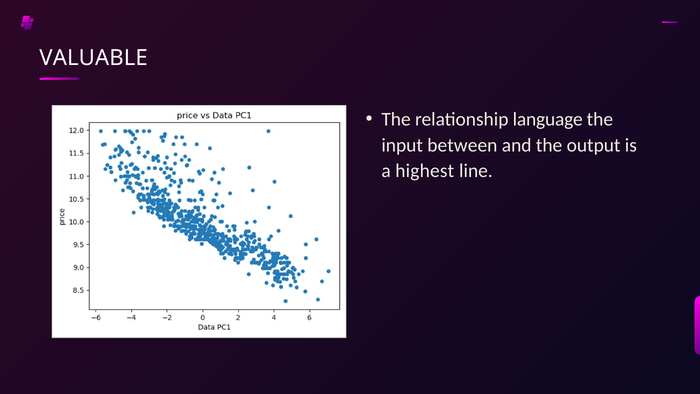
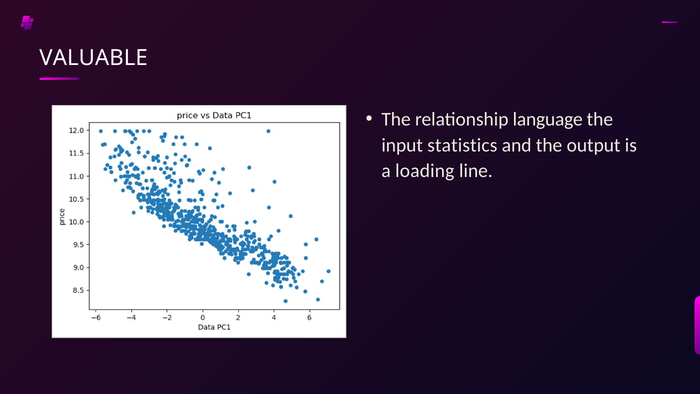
between: between -> statistics (462, 145)
highest: highest -> loading (425, 171)
